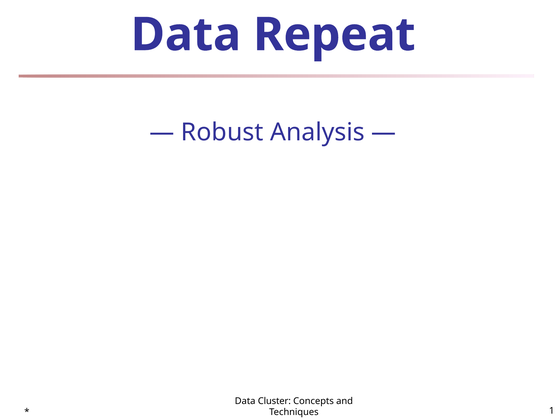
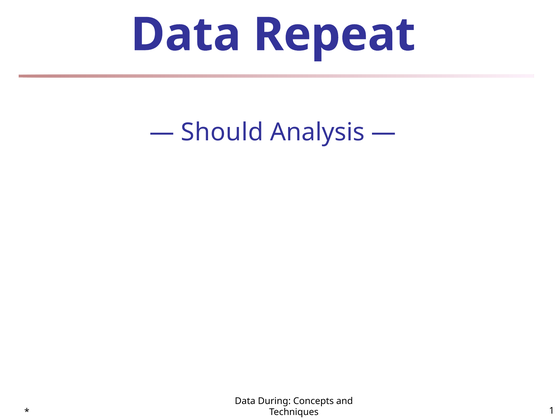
Robust: Robust -> Should (222, 132)
Cluster: Cluster -> During (274, 401)
